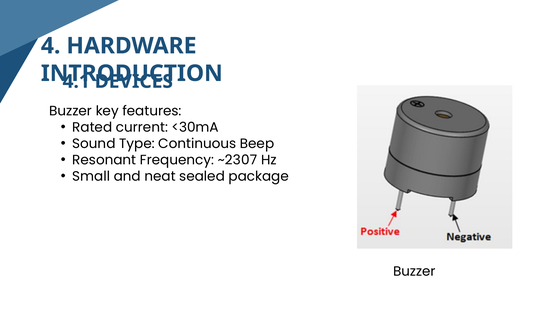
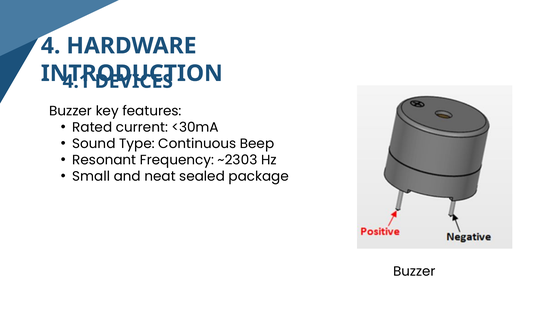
~2307: ~2307 -> ~2303 (237, 160)
